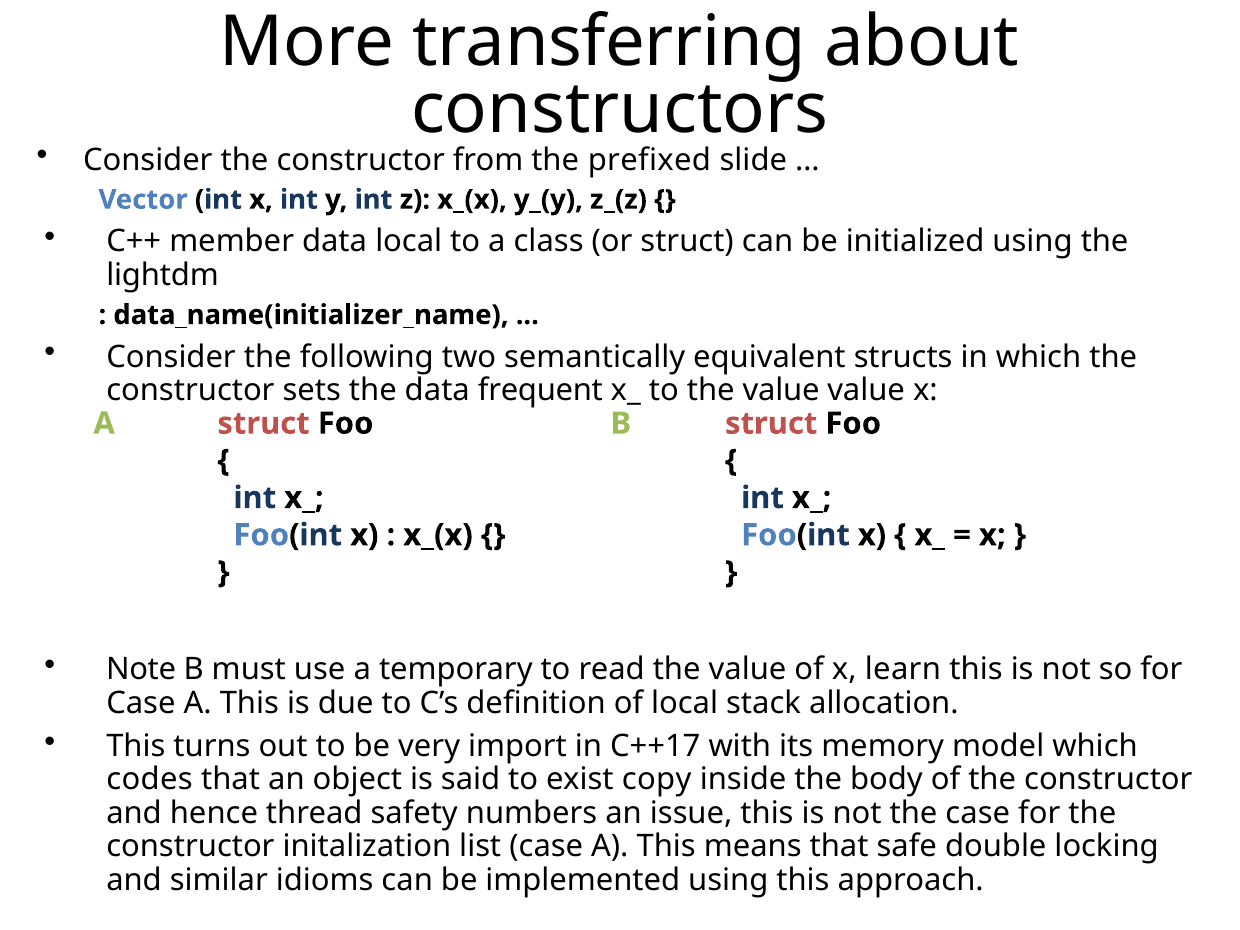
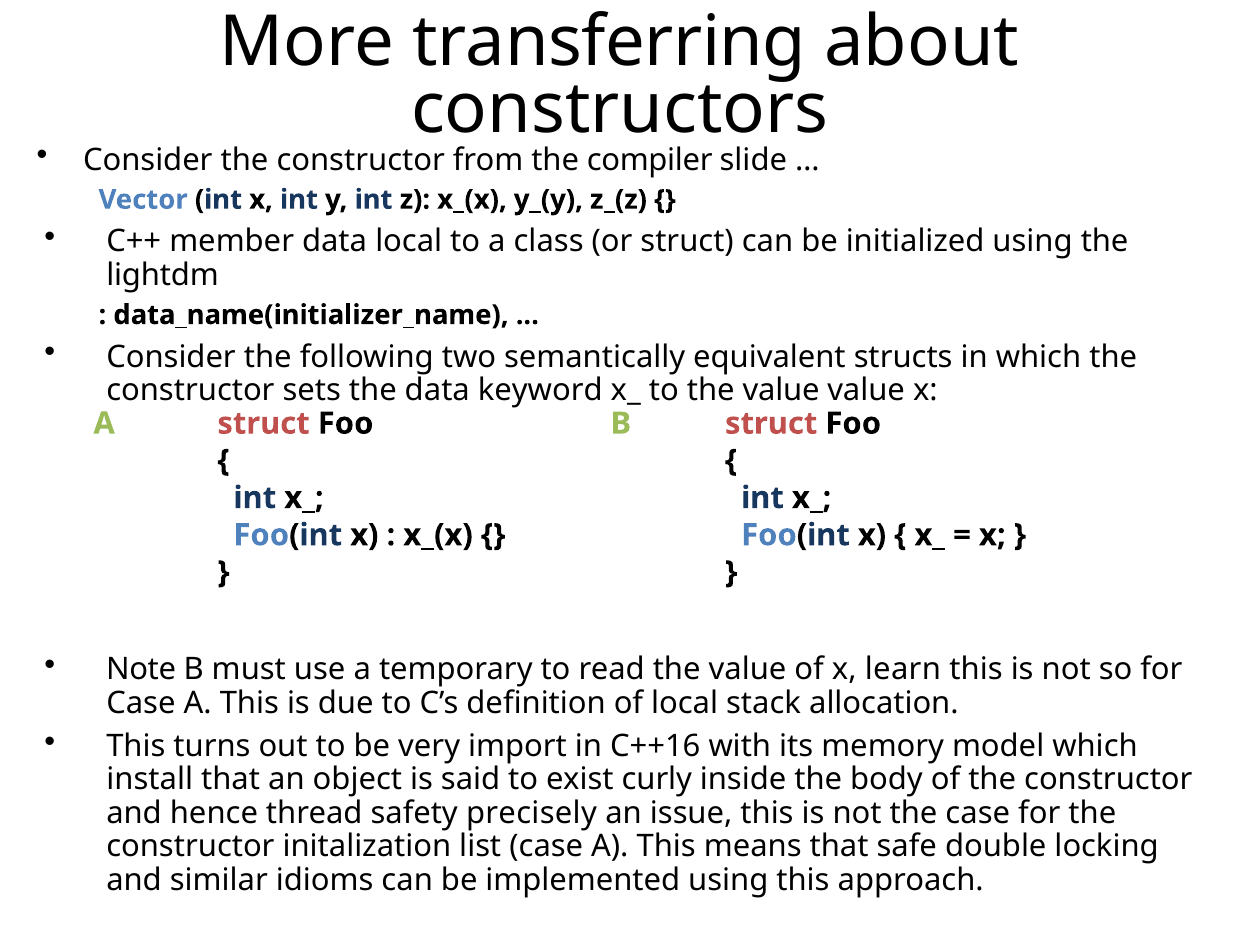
prefixed: prefixed -> compiler (650, 160)
frequent: frequent -> keyword (540, 390)
C++17: C++17 -> C++16 (655, 746)
codes: codes -> install (150, 780)
copy: copy -> curly (657, 780)
numbers: numbers -> precisely (531, 813)
